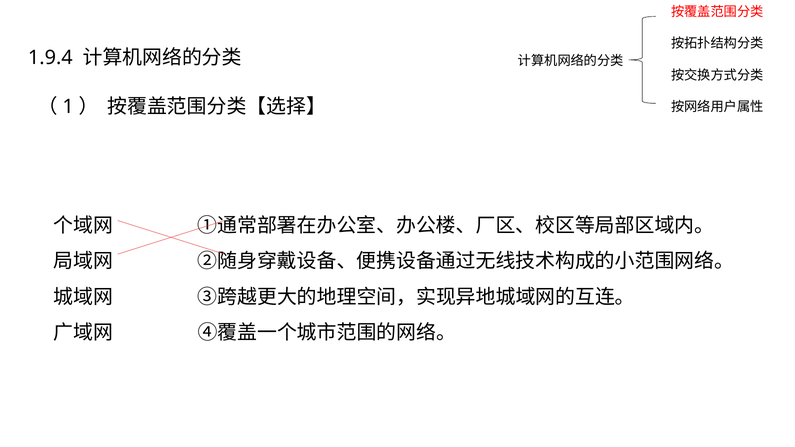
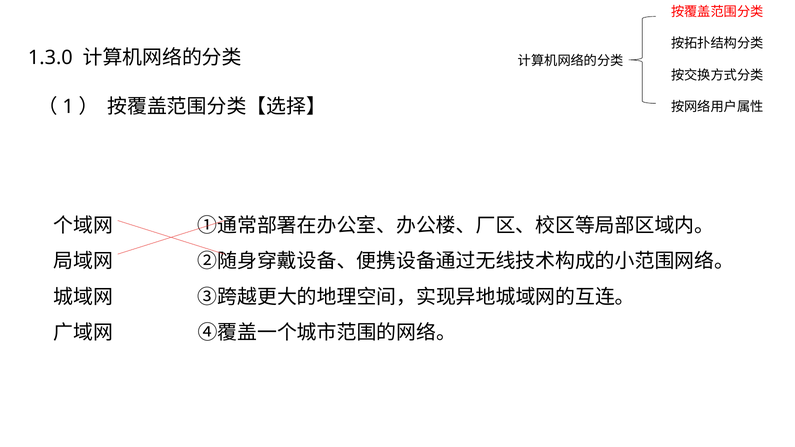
1.9.4: 1.9.4 -> 1.3.0 (50, 58)
